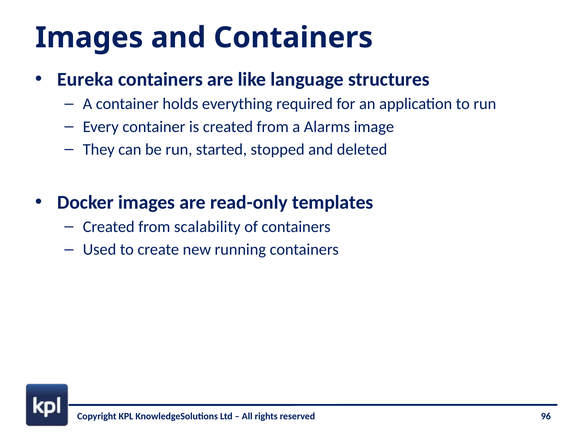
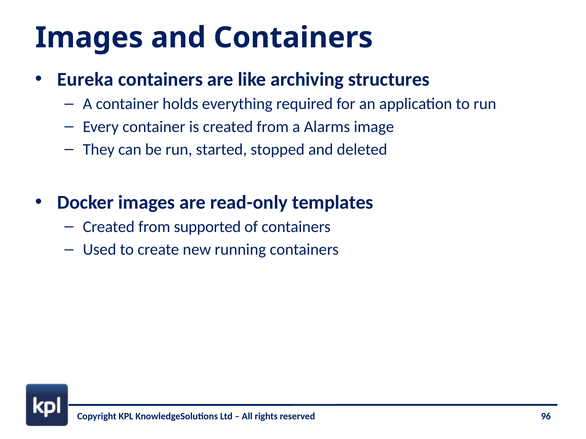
language: language -> archiving (307, 80)
scalability: scalability -> supported (207, 227)
